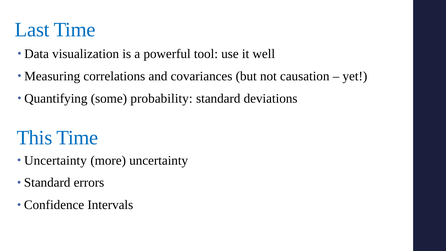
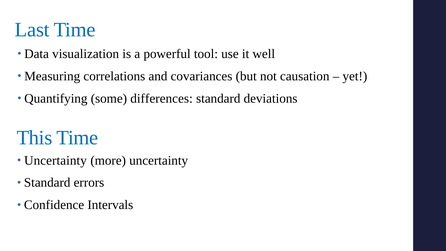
probability: probability -> differences (162, 98)
